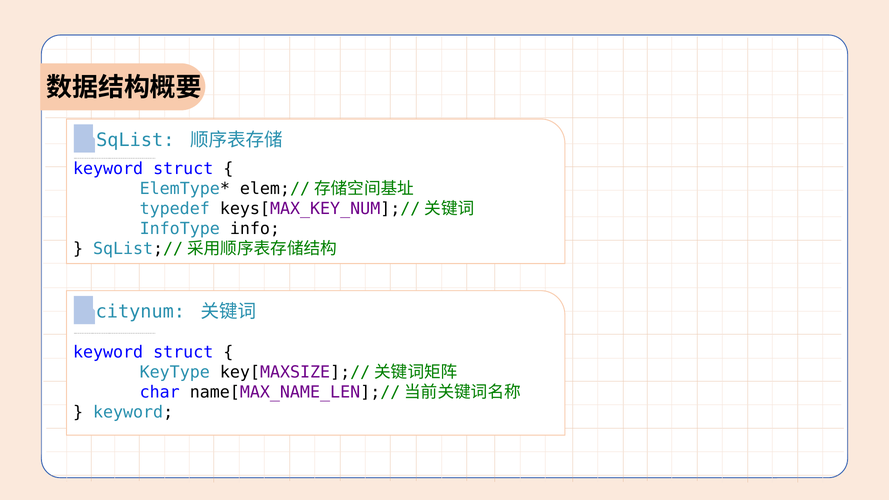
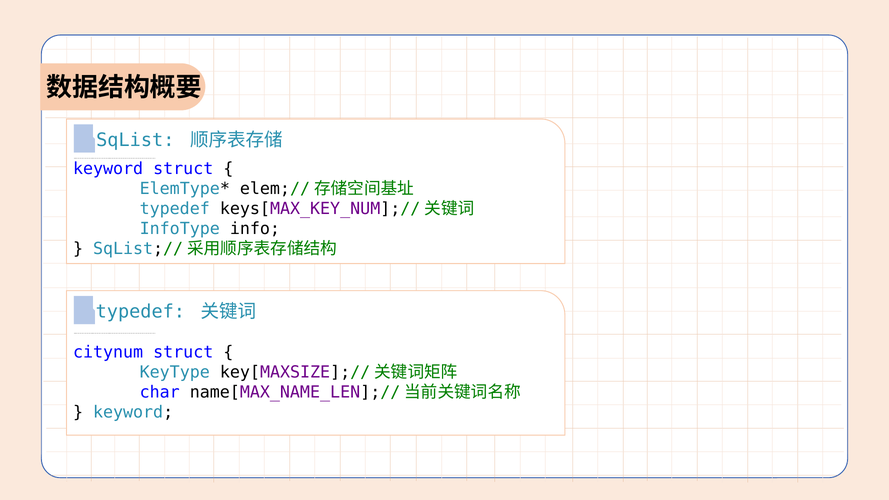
citynum: citynum -> typedef (140, 312)
keyword: keyword -> citynum (108, 352)
